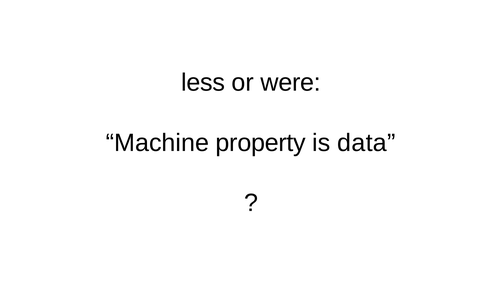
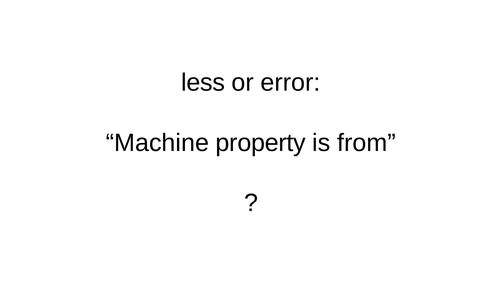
were: were -> error (291, 83)
data: data -> from (366, 143)
